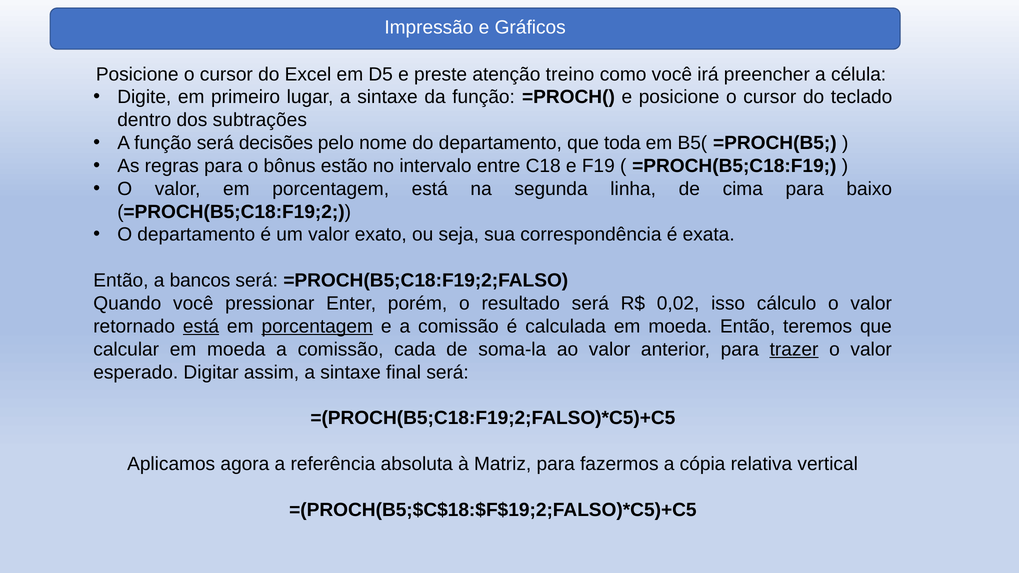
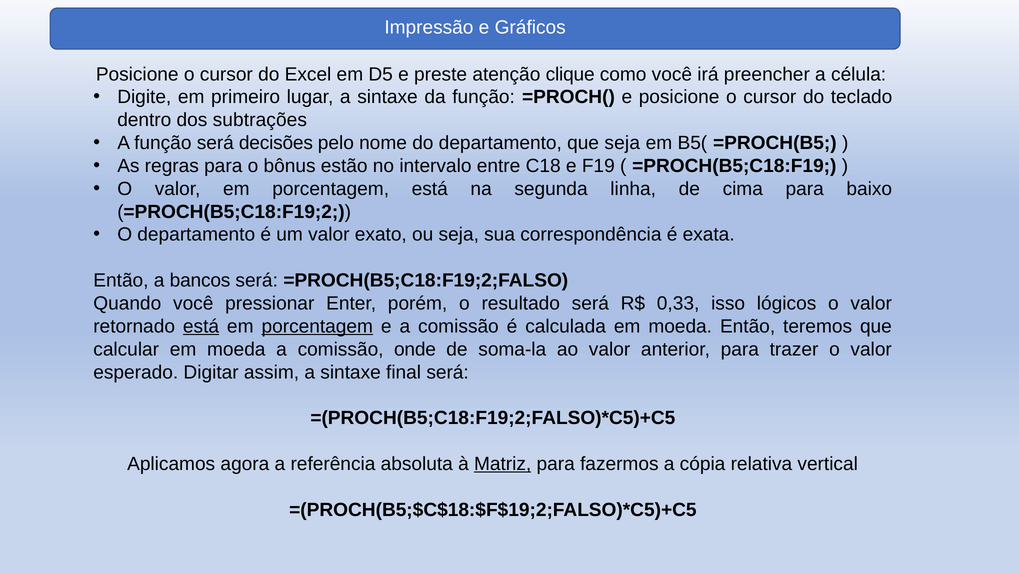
treino: treino -> clique (570, 74)
que toda: toda -> seja (622, 143)
0,02: 0,02 -> 0,33 (678, 304)
cálculo: cálculo -> lógicos (787, 304)
cada: cada -> onde (415, 349)
trazer underline: present -> none (794, 349)
Matriz underline: none -> present (503, 464)
